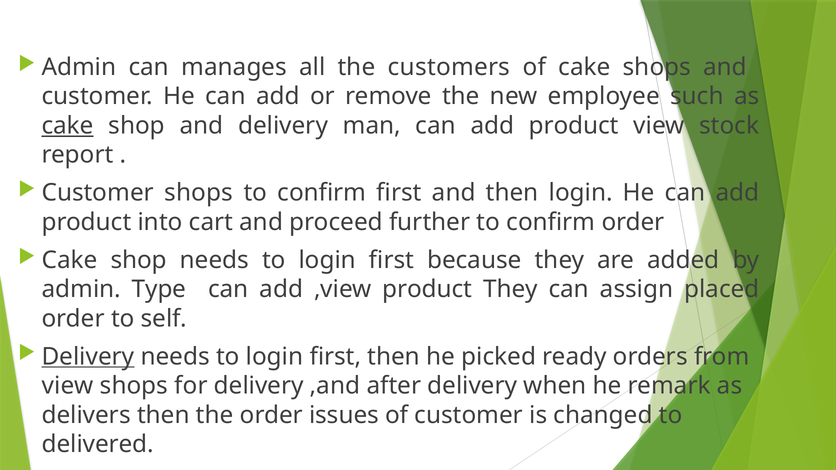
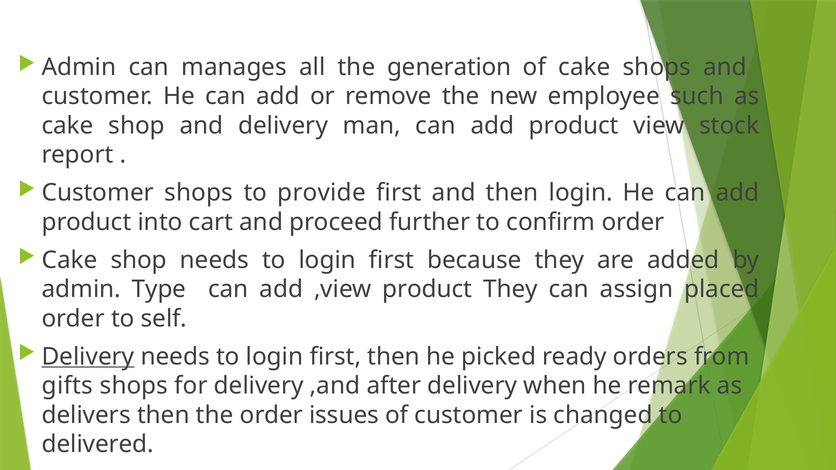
customers: customers -> generation (449, 67)
cake underline: present -> none (68, 126)
confirm: confirm -> provide (322, 193)
view: view -> gifts (68, 386)
